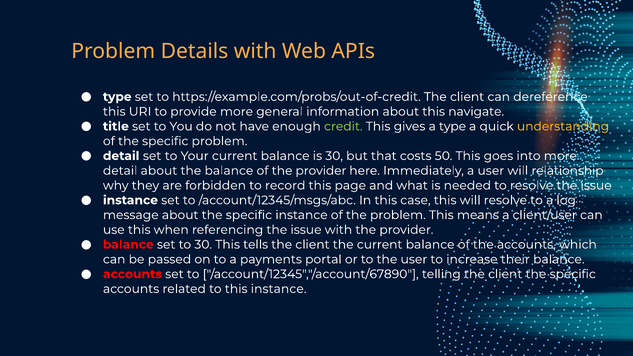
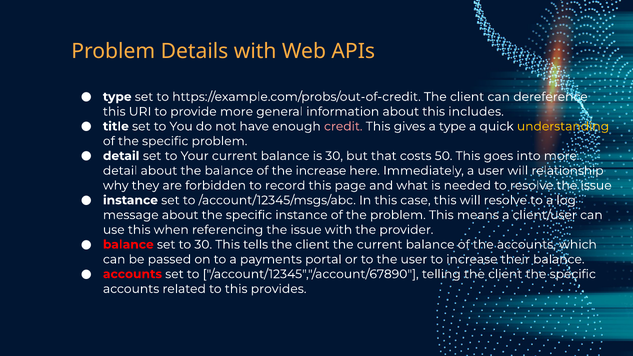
navigate: navigate -> includes (476, 112)
credit colour: light green -> pink (343, 126)
of the provider: provider -> increase (321, 171)
this instance: instance -> provides (279, 289)
